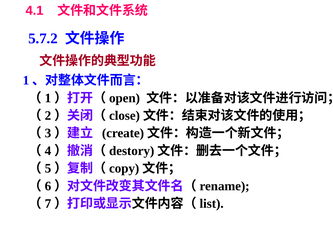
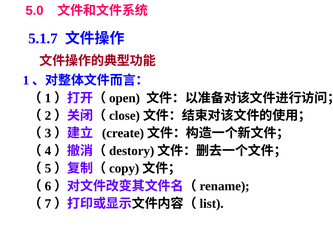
4.1: 4.1 -> 5.0 (35, 11)
5.7.2: 5.7.2 -> 5.1.7 (43, 38)
